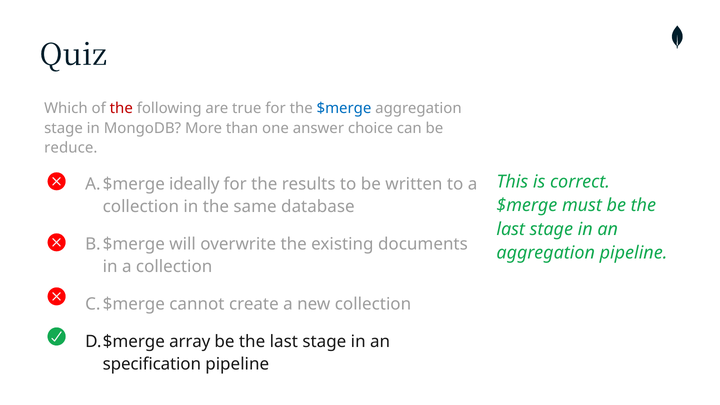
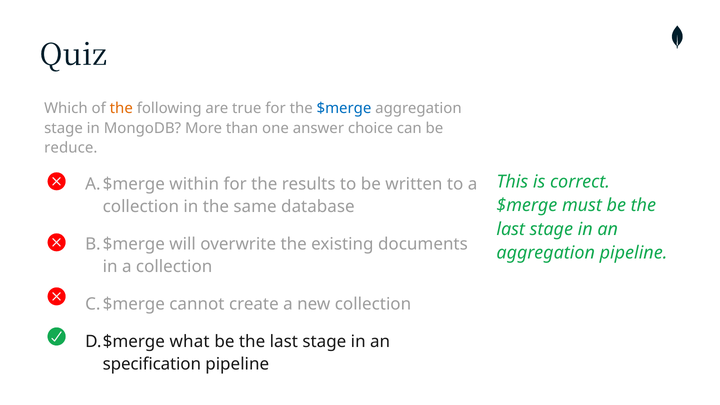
the colour: red -> orange (121, 108)
ideally: ideally -> within (194, 184)
array: array -> what (190, 342)
